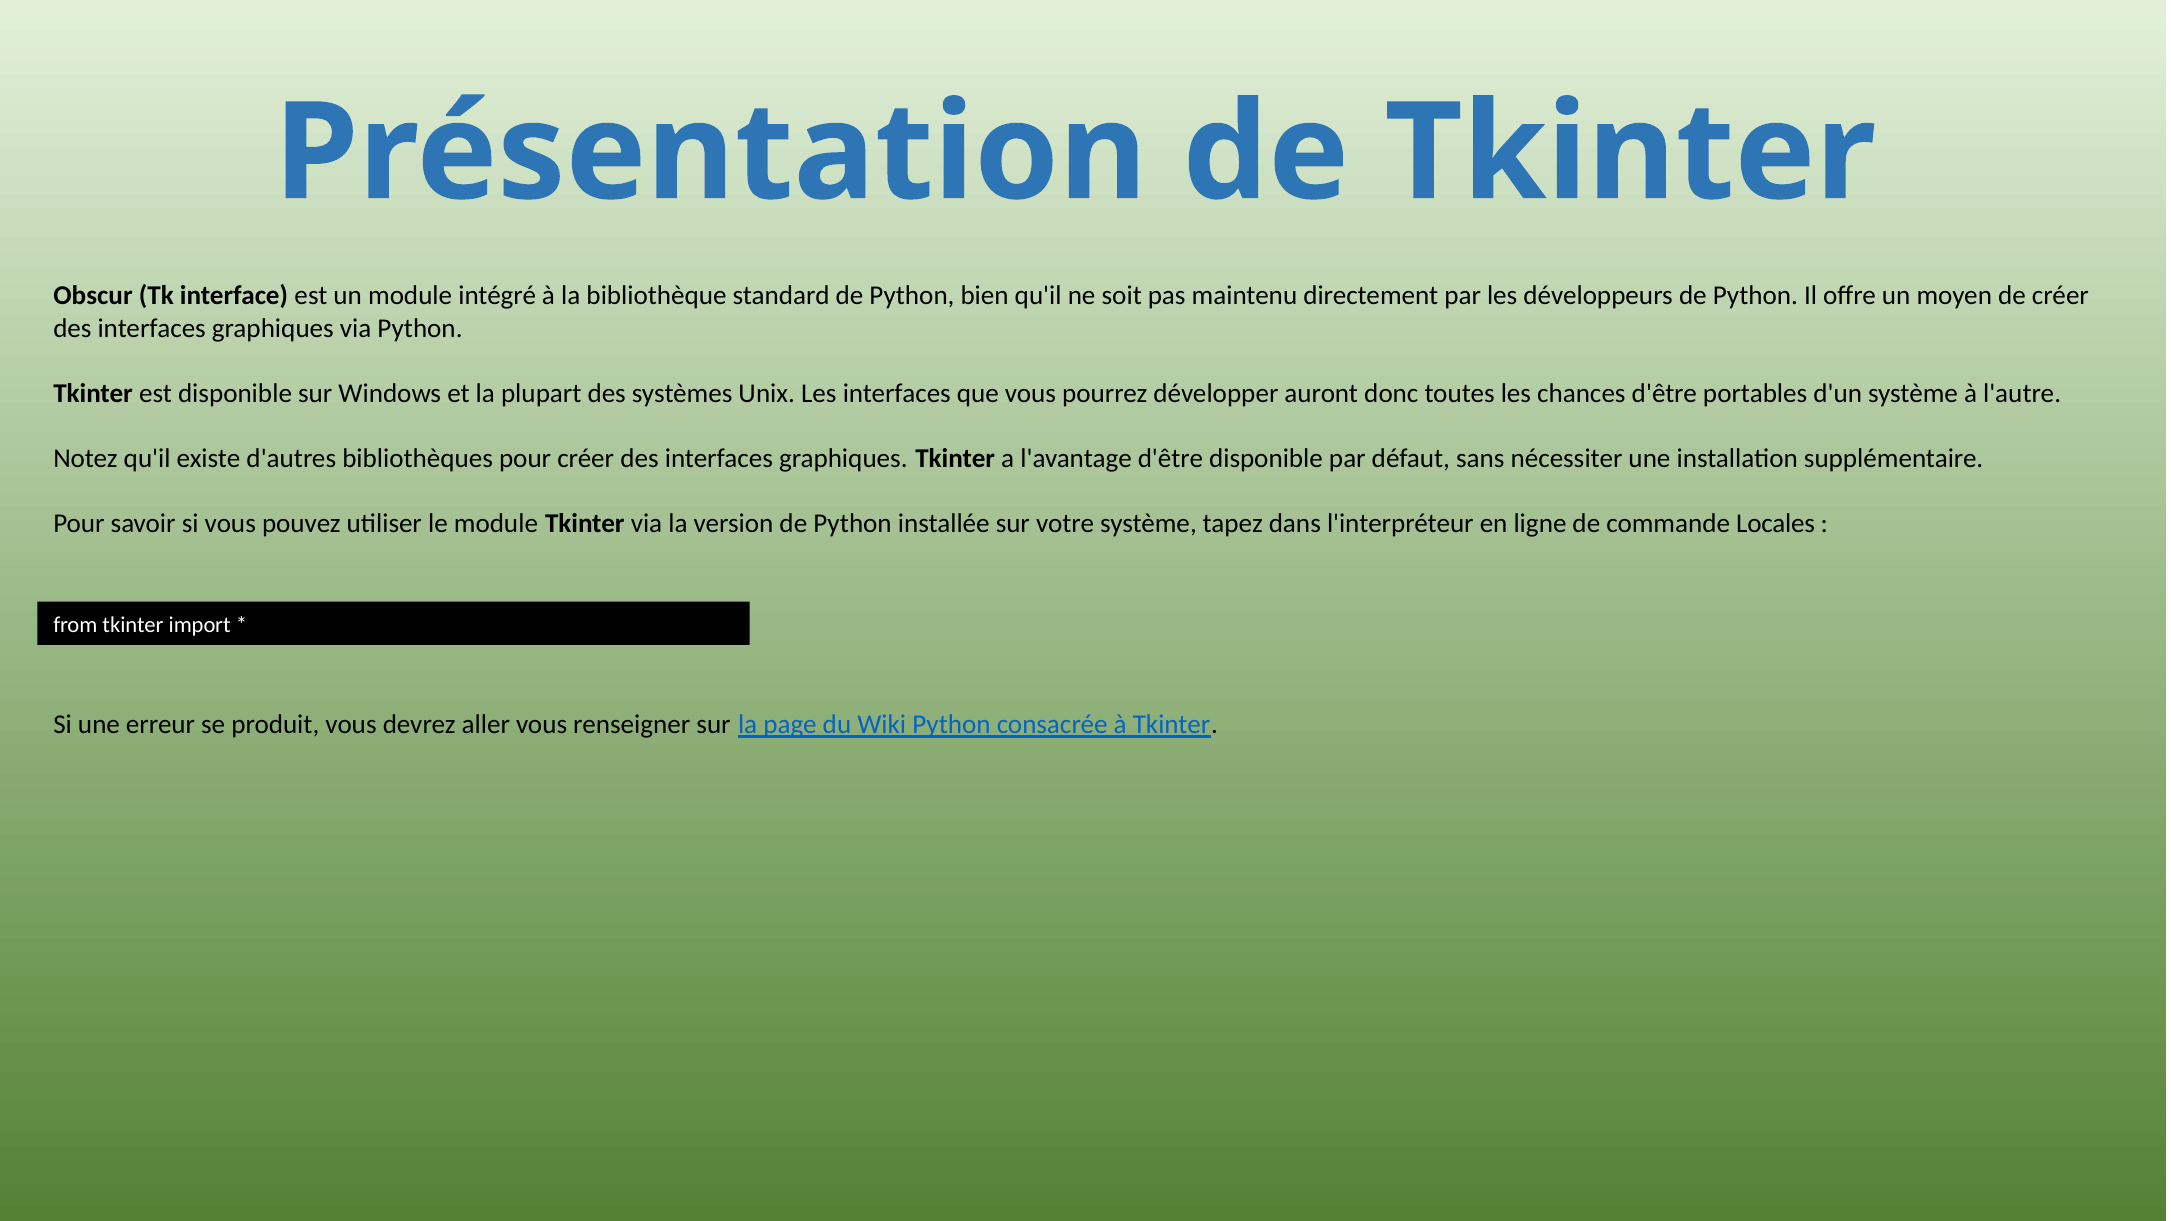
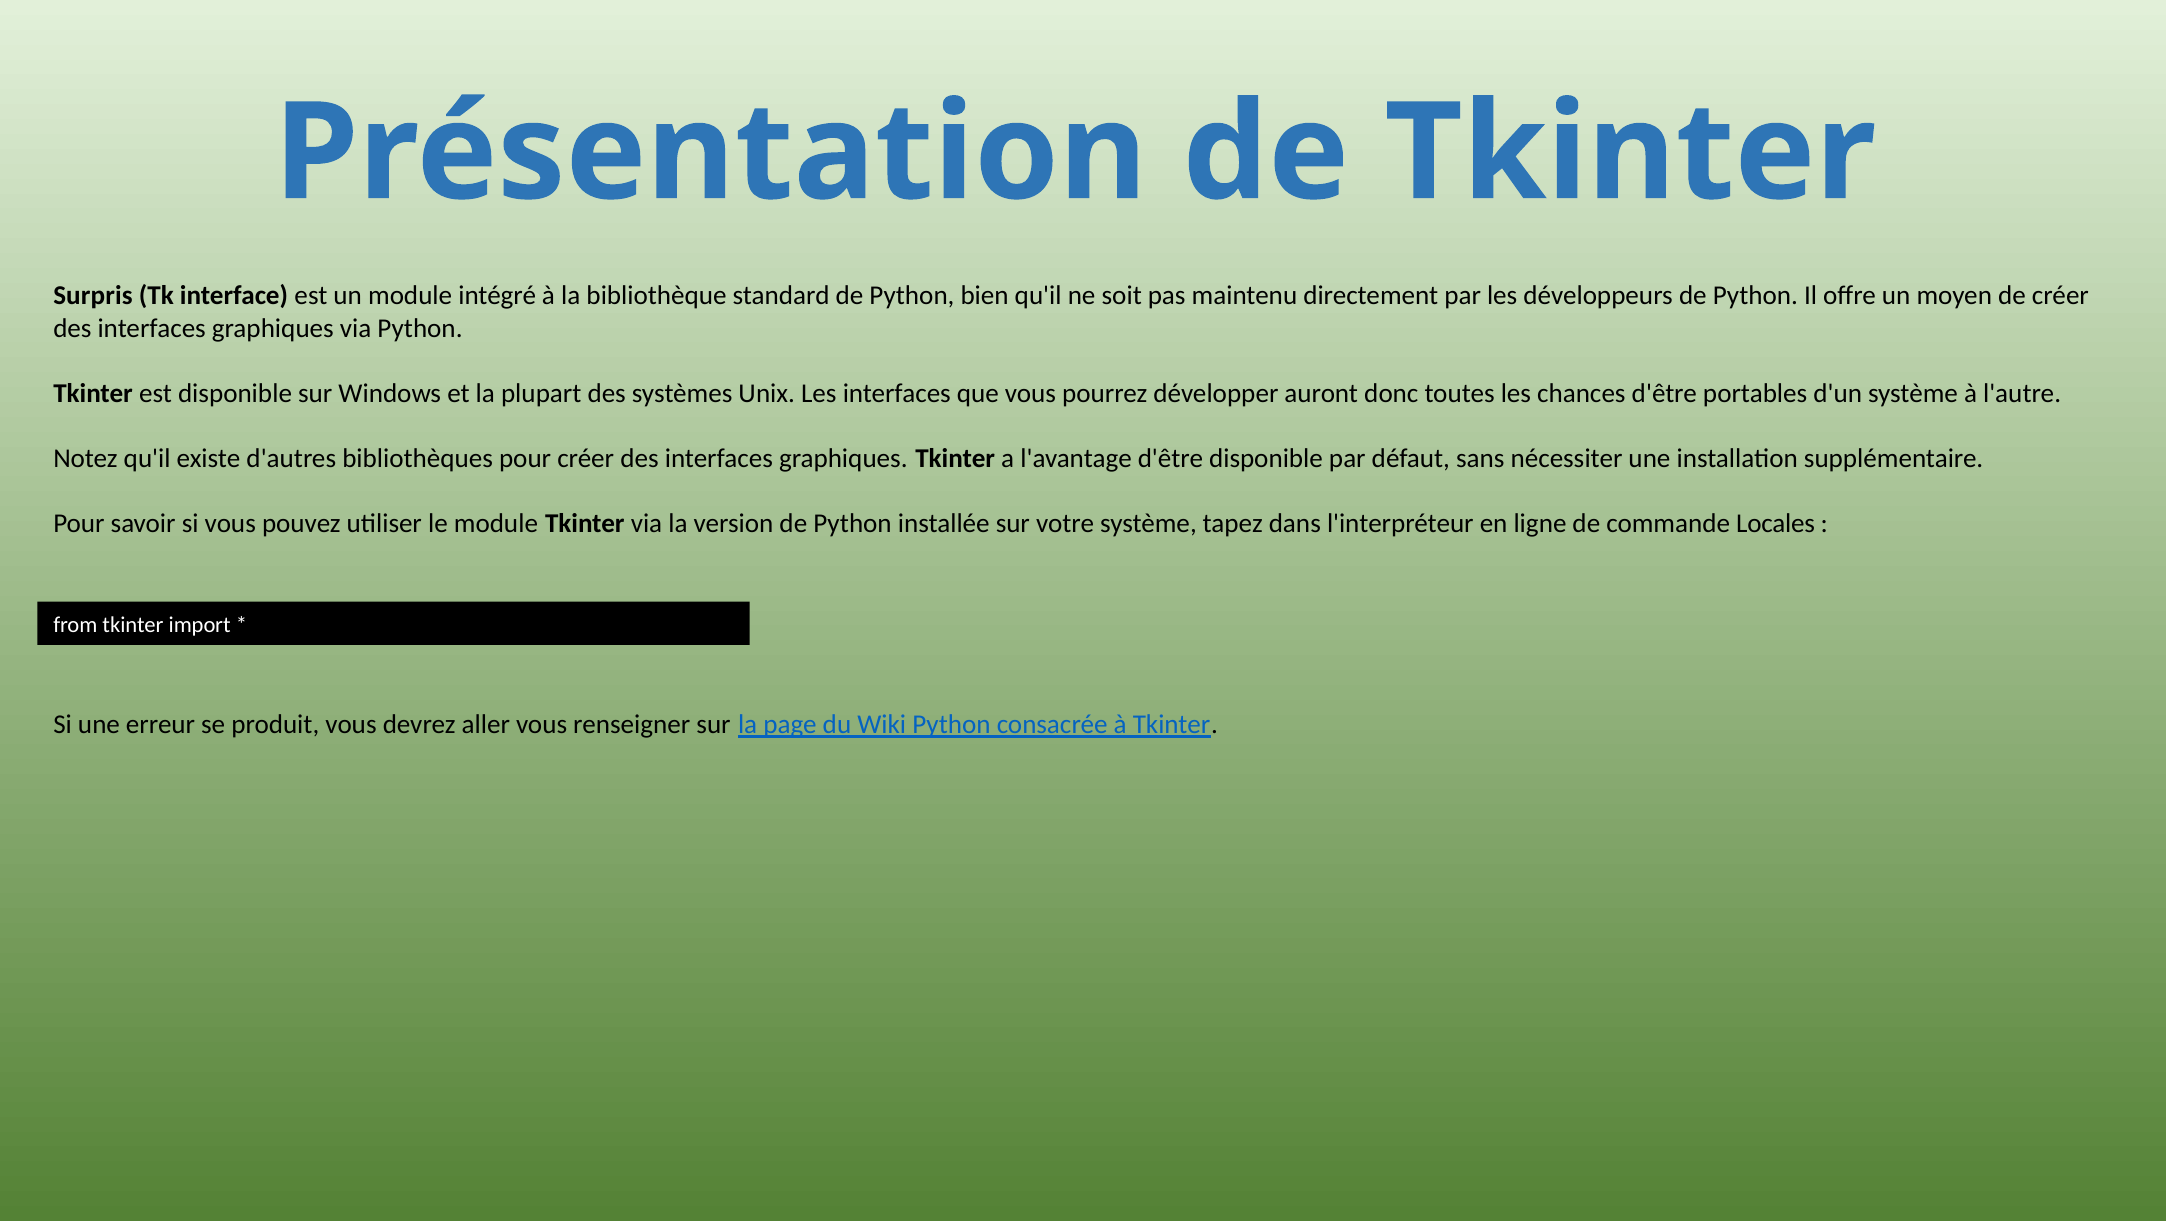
Obscur: Obscur -> Surpris (93, 296)
